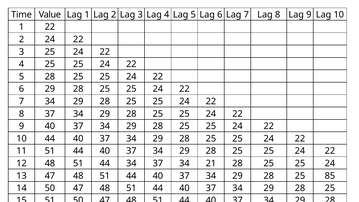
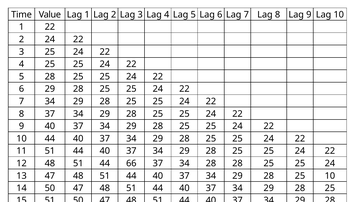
44 34: 34 -> 66 (131, 163)
34 21: 21 -> 28 (211, 163)
25 85: 85 -> 10 (330, 176)
